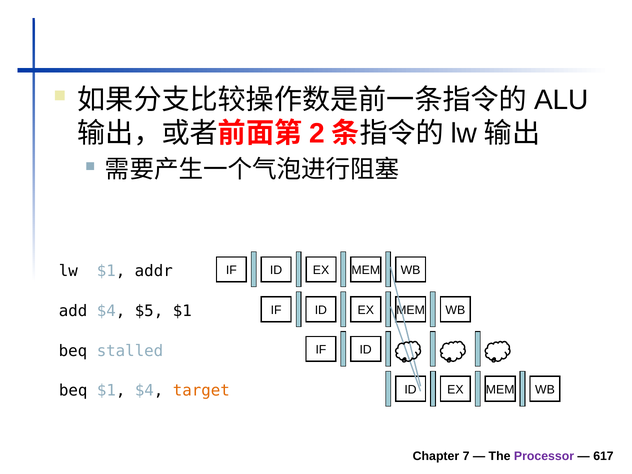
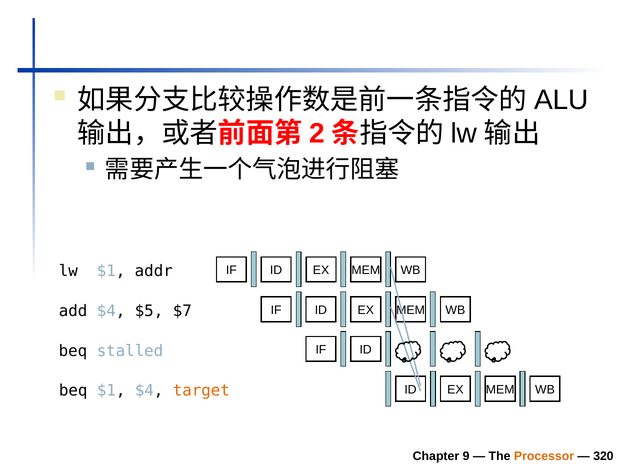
$5 $1: $1 -> $7 (182, 311)
7: 7 -> 9 (466, 456)
Processor colour: purple -> orange (544, 456)
617: 617 -> 320 (603, 456)
